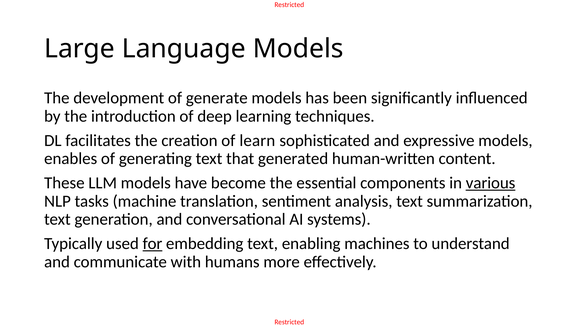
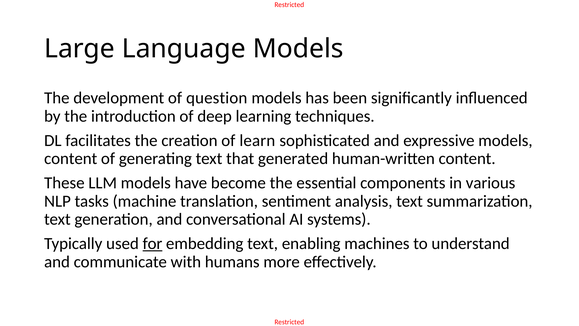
generate: generate -> question (217, 98)
enables: enables -> content (71, 159)
various underline: present -> none (491, 183)
